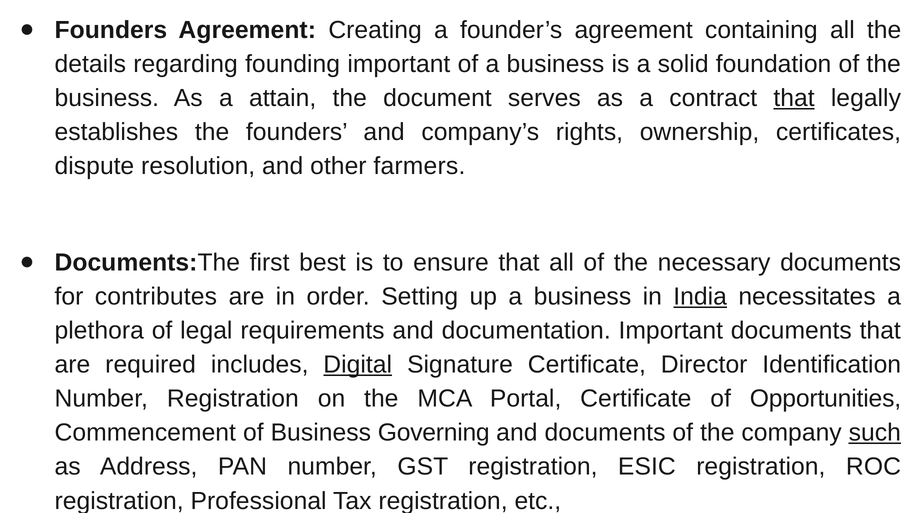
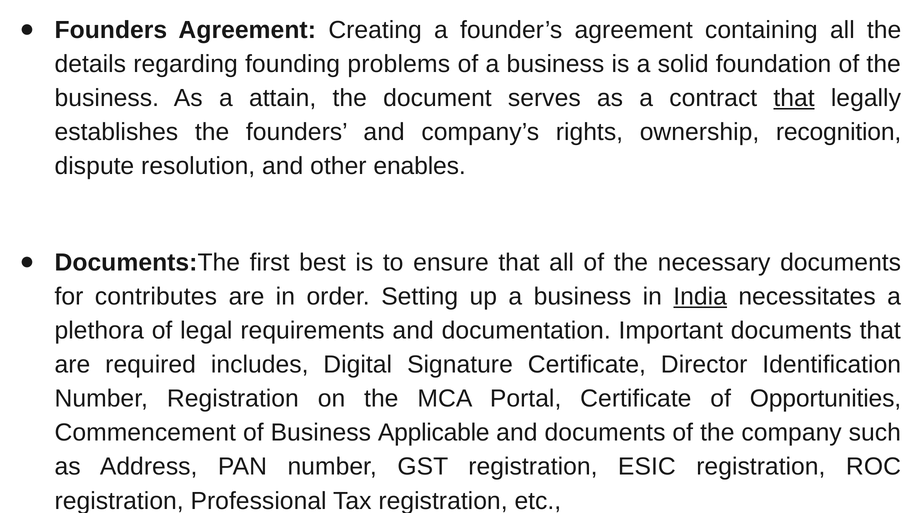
founding important: important -> problems (399, 64)
certificates: certificates -> recognition (839, 132)
farmers: farmers -> enables (420, 166)
Digital underline: present -> none (358, 364)
Governing: Governing -> Applicable (434, 432)
such underline: present -> none (875, 432)
